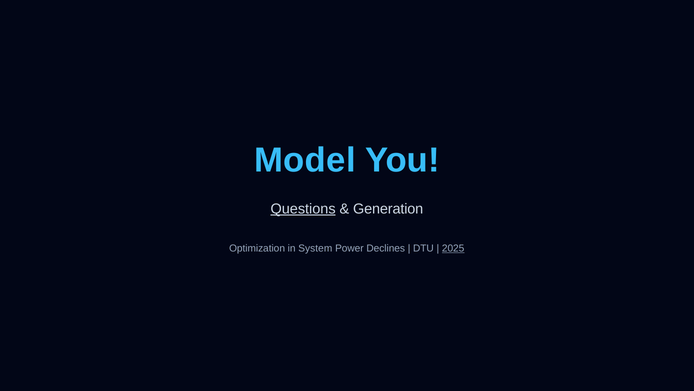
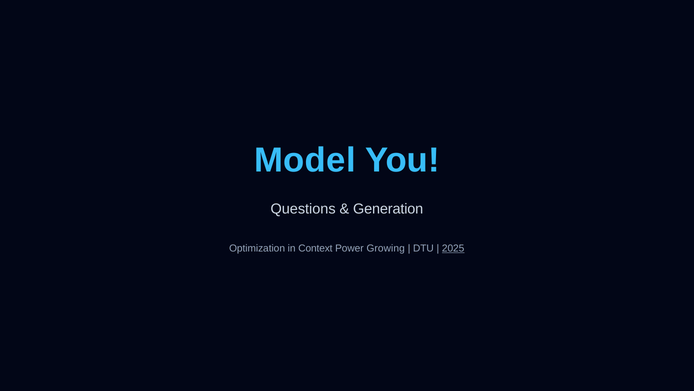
Questions underline: present -> none (303, 208)
System: System -> Context (315, 248)
Declines: Declines -> Growing (386, 248)
